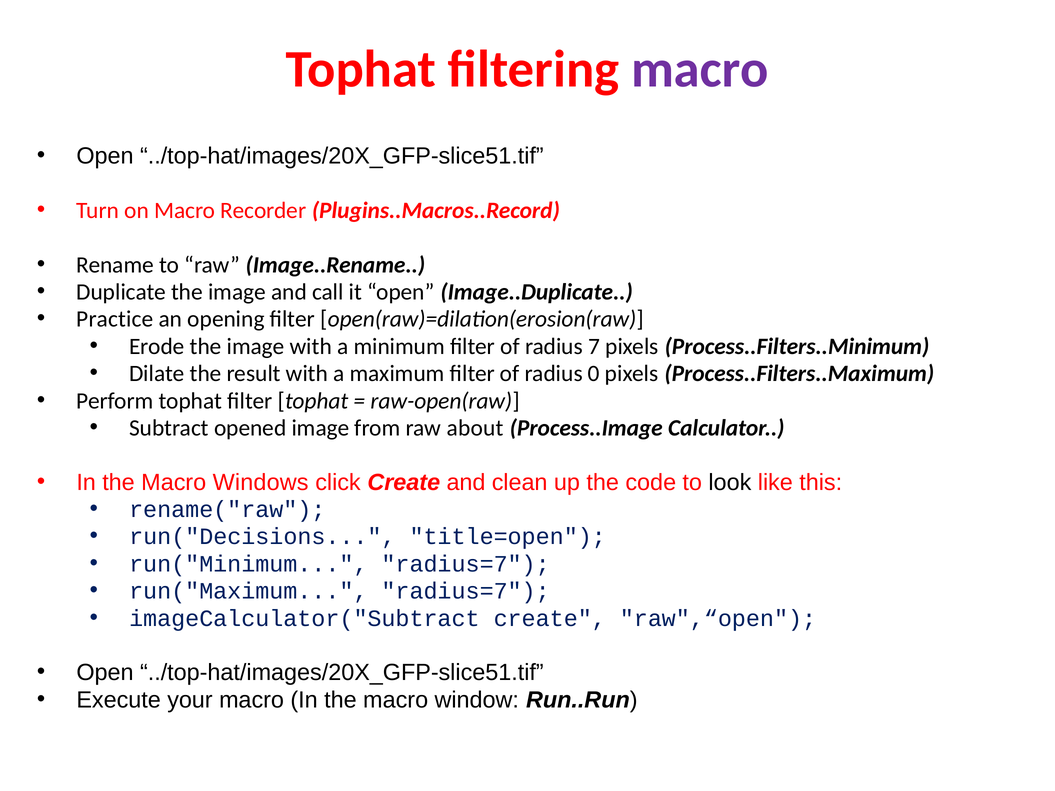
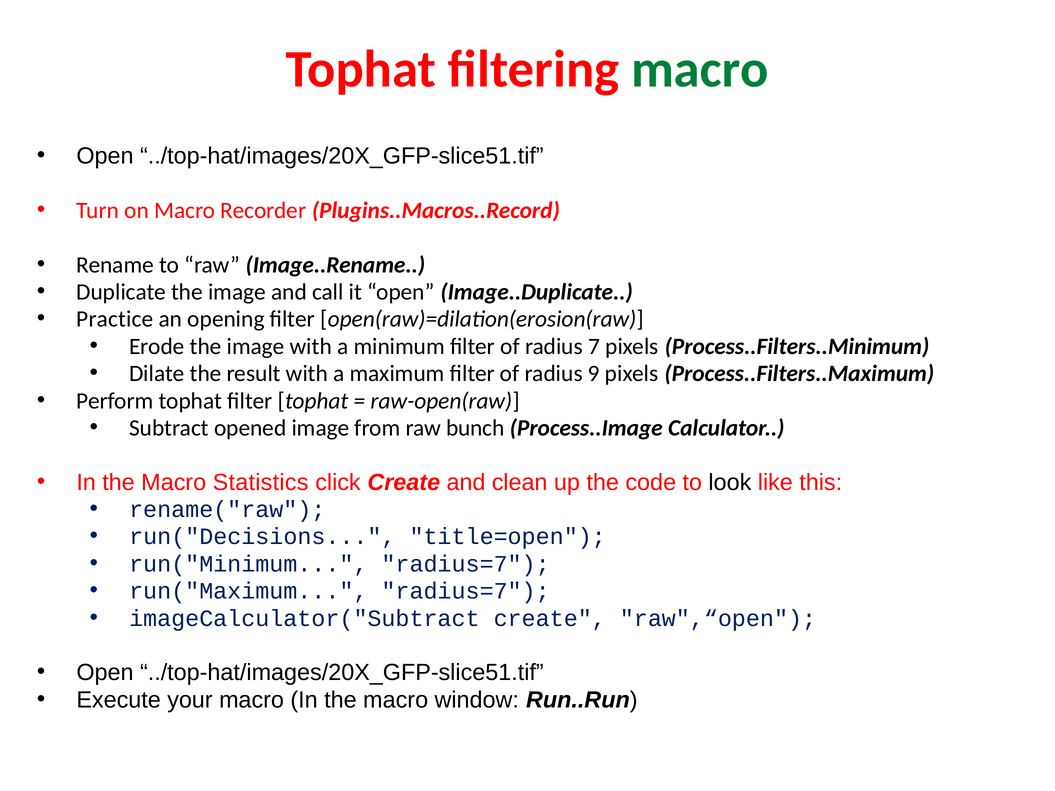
macro colour: purple -> green (700, 70)
0: 0 -> 9 (594, 374)
about: about -> bunch (475, 428)
Windows: Windows -> Statistics (261, 483)
